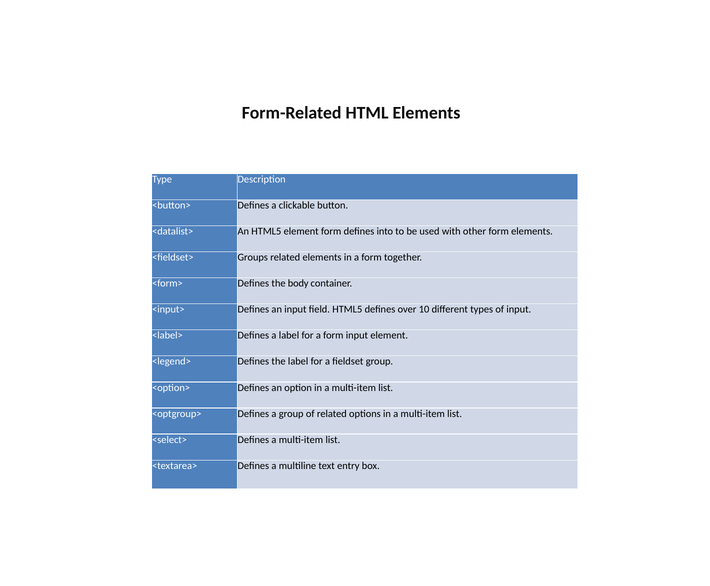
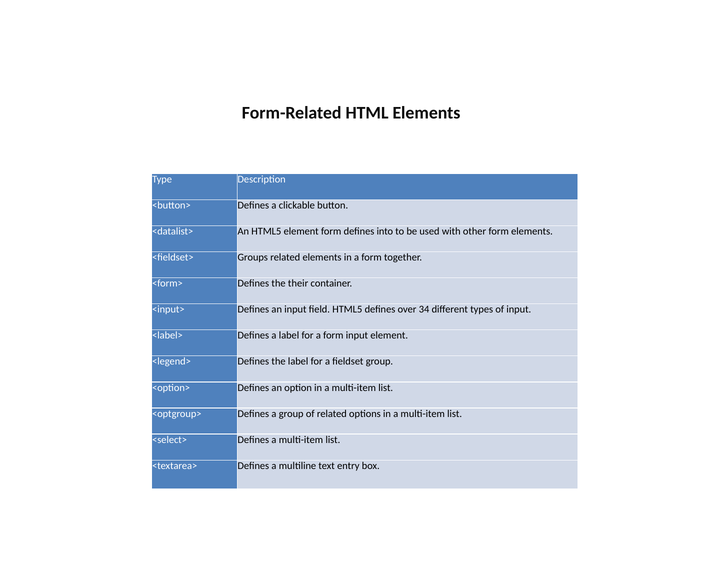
body: body -> their (298, 283)
10: 10 -> 34 (424, 309)
